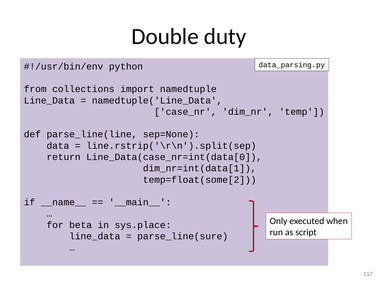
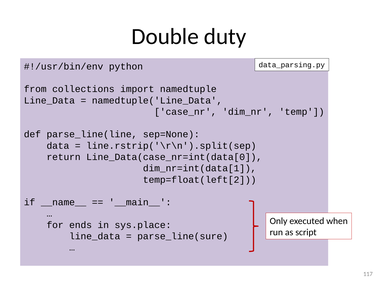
temp=float(some[2: temp=float(some[2 -> temp=float(left[2 (200, 180)
beta: beta -> ends (81, 225)
